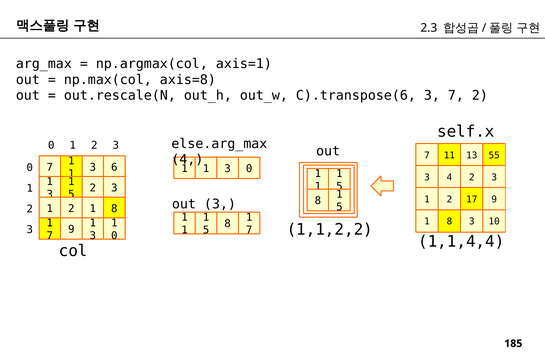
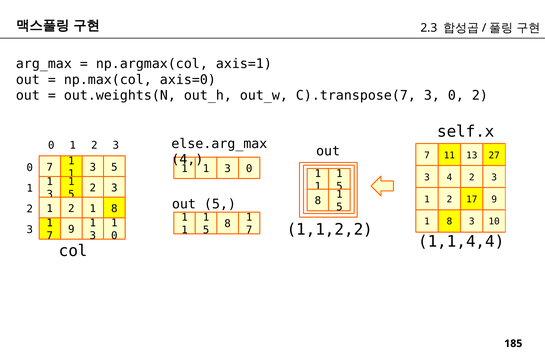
axis=8: axis=8 -> axis=0 (188, 80)
out.rescale(N: out.rescale(N -> out.weights(N (120, 96)
C).transpose(6: C).transpose(6 -> C).transpose(7 (356, 96)
7: 7 -> 0 (456, 96)
55: 55 -> 27 (494, 155)
3 6: 6 -> 5 (114, 167)
out 3: 3 -> 5 (220, 204)
